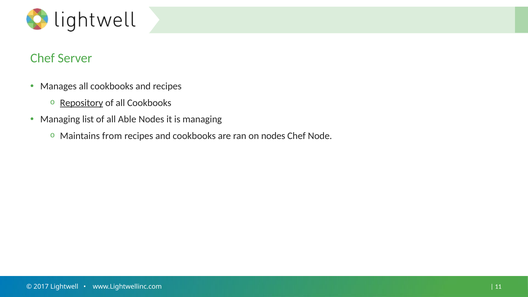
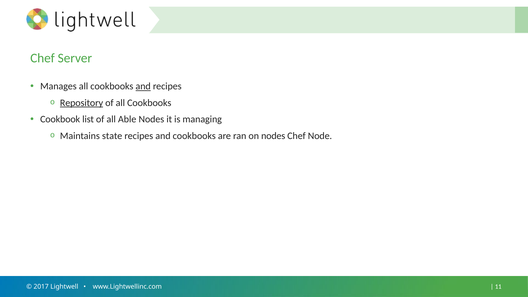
and underline: none -> present (143, 86)
Managing: Managing -> Cookbook (60, 119)
from: from -> state (112, 136)
